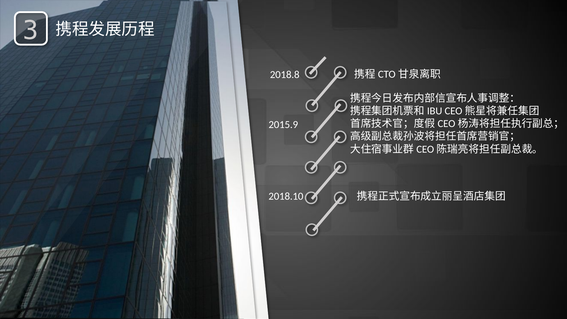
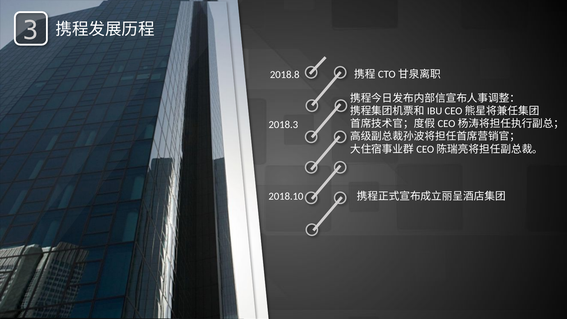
2015.9: 2015.9 -> 2018.3 (283, 125)
